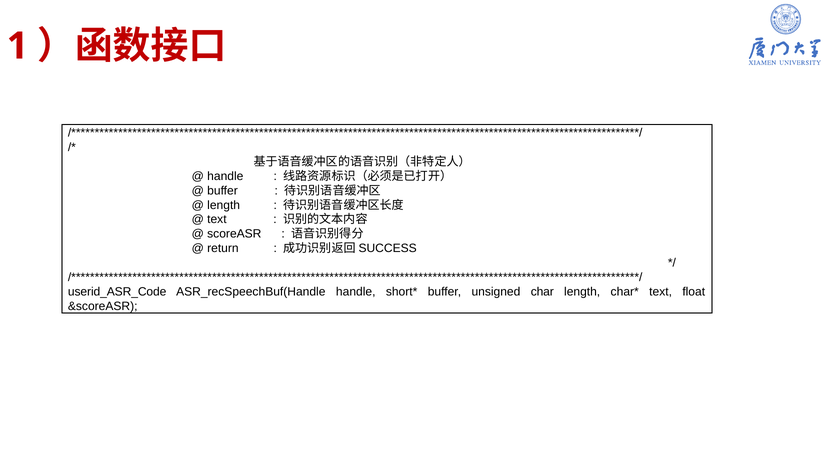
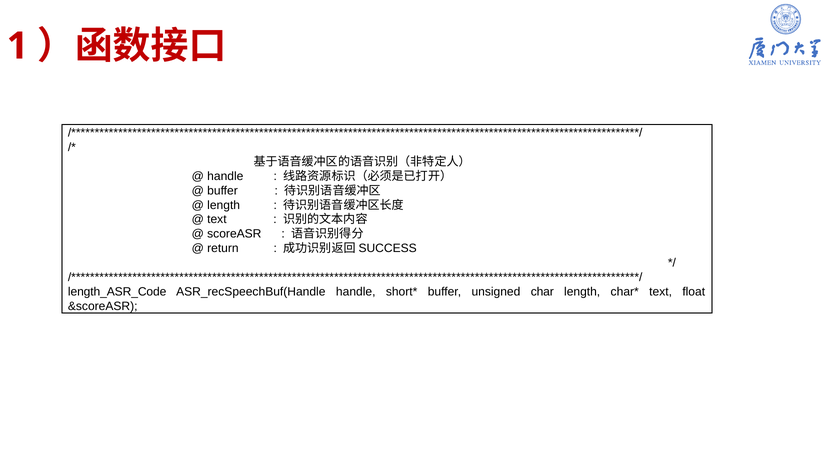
userid_ASR_Code: userid_ASR_Code -> length_ASR_Code (117, 292)
